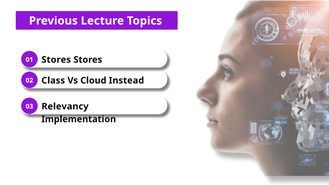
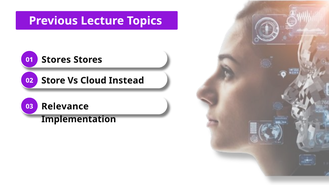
Class: Class -> Store (53, 81)
Relevancy: Relevancy -> Relevance (65, 106)
